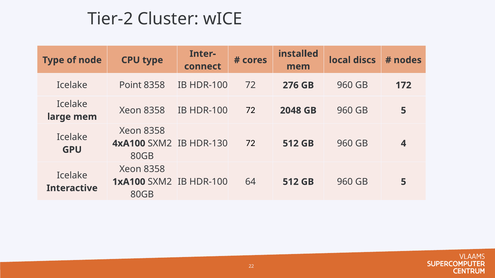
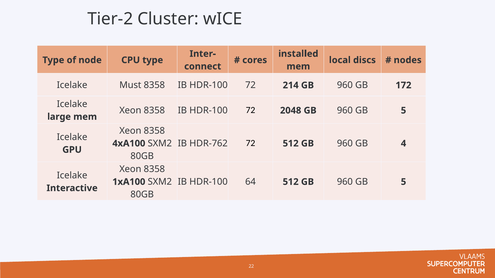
Point: Point -> Must (130, 85)
276: 276 -> 214 (291, 85)
HDR-130: HDR-130 -> HDR-762 (209, 144)
